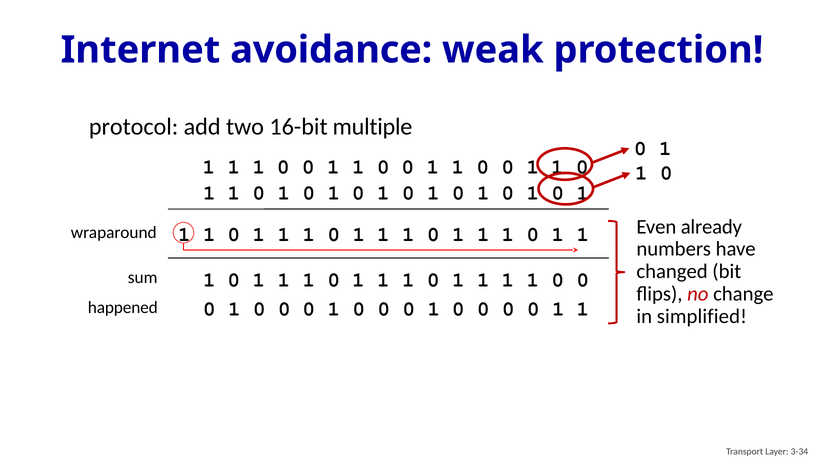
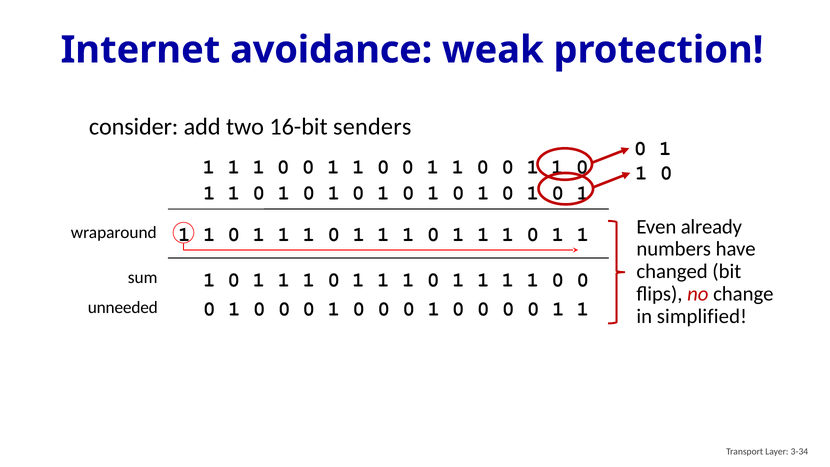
protocol: protocol -> consider (134, 127)
multiple: multiple -> senders (372, 127)
happened: happened -> unneeded (123, 307)
